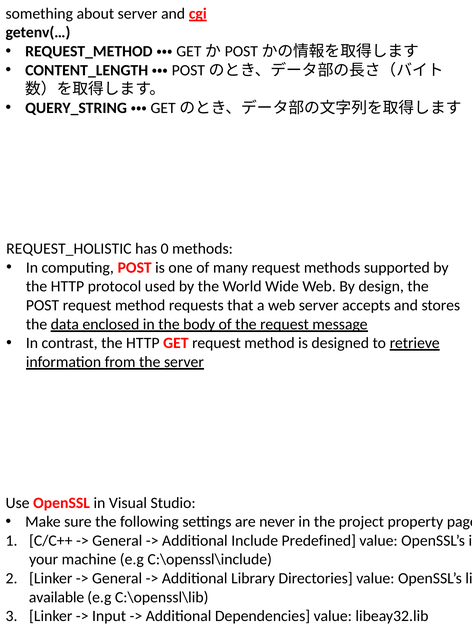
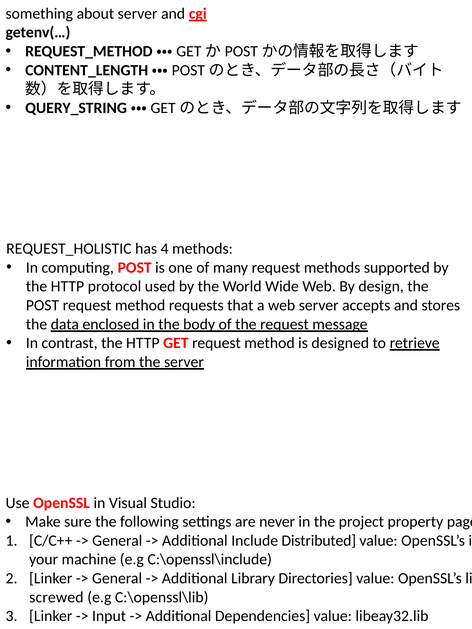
0: 0 -> 4 (165, 249)
Predefined: Predefined -> Distributed (319, 541)
available: available -> screwed (56, 598)
